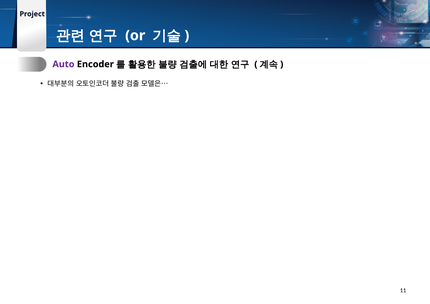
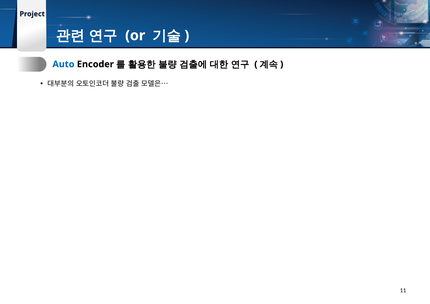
Auto colour: purple -> blue (63, 64)
